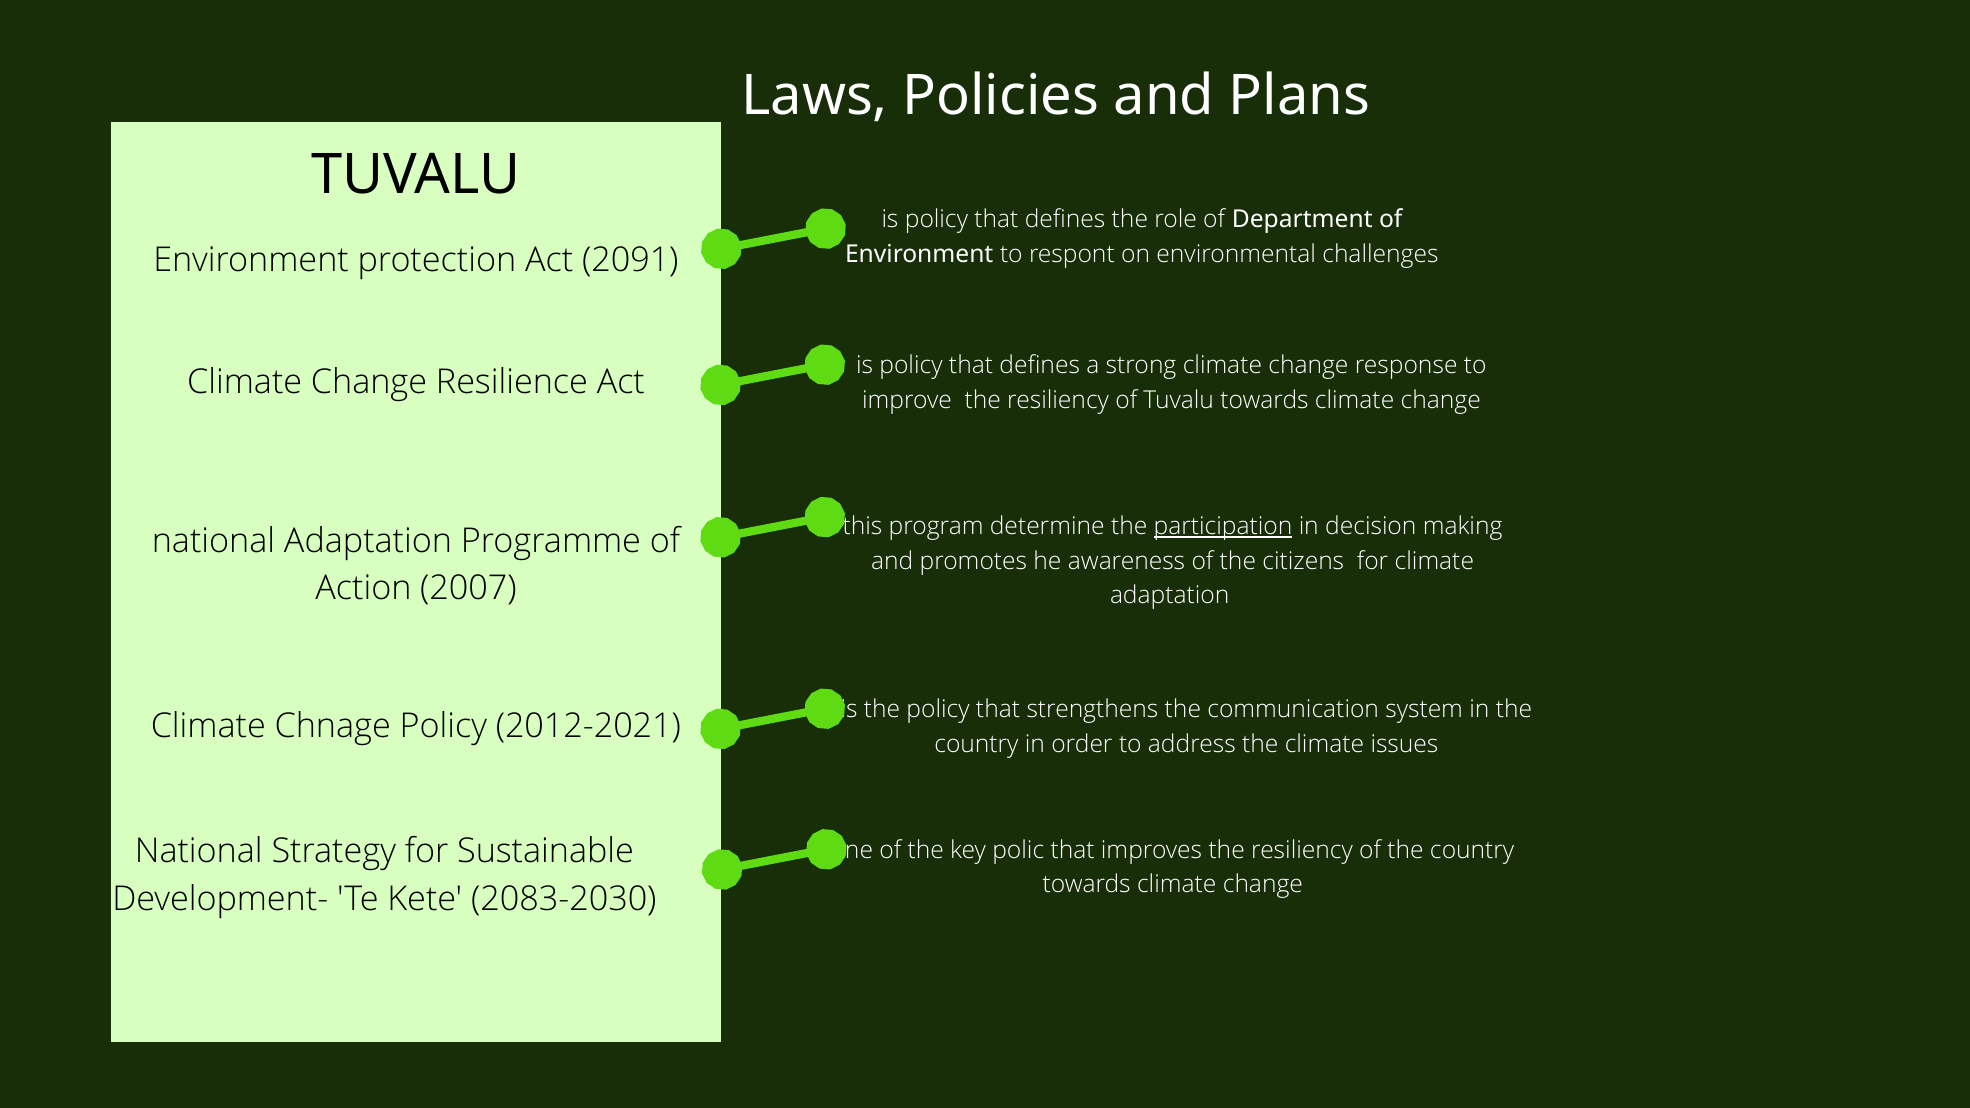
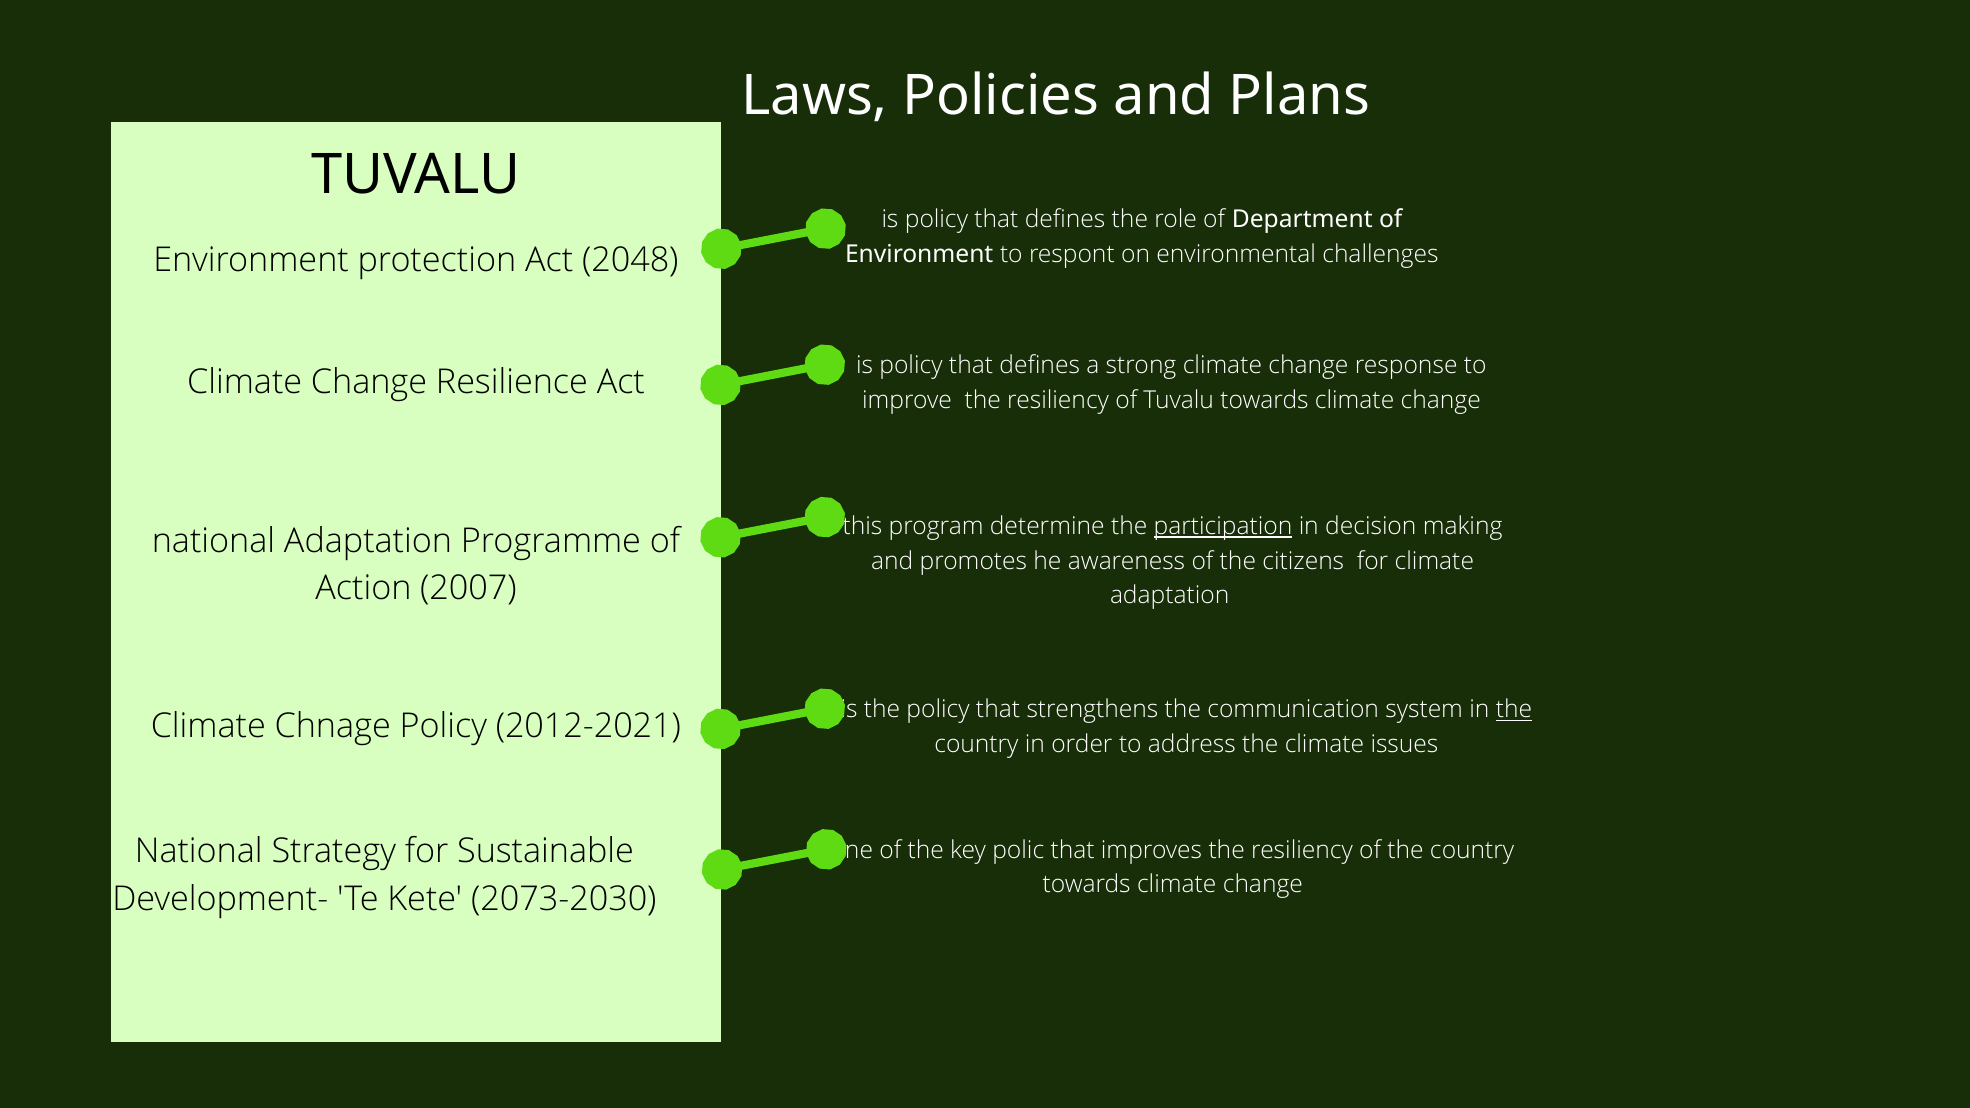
2091: 2091 -> 2048 (630, 260)
the underline: none -> present (1514, 710)
2083-2030: 2083-2030 -> 2073-2030 (564, 899)
